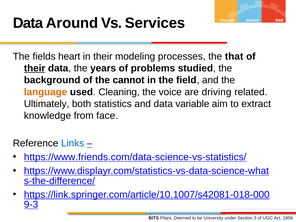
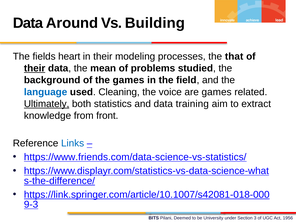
Services: Services -> Building (155, 23)
years: years -> mean (103, 68)
the cannot: cannot -> games (129, 80)
language colour: orange -> blue (46, 92)
are driving: driving -> games (217, 92)
Ultimately underline: none -> present (47, 104)
variable: variable -> training (192, 104)
face: face -> front (107, 116)
